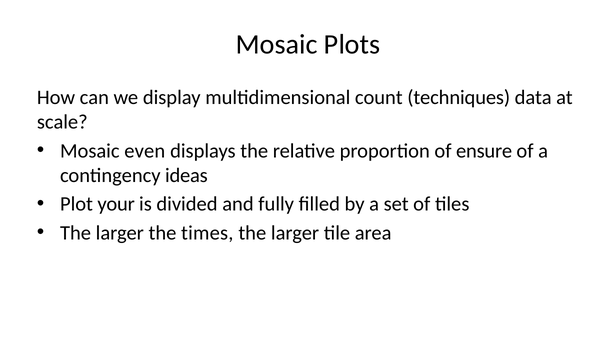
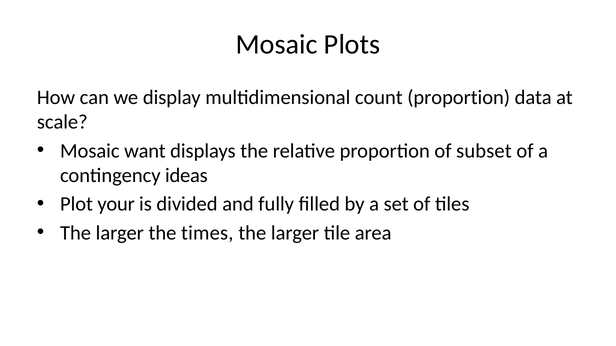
count techniques: techniques -> proportion (459, 98)
even: even -> want (145, 151)
ensure: ensure -> subset (484, 151)
